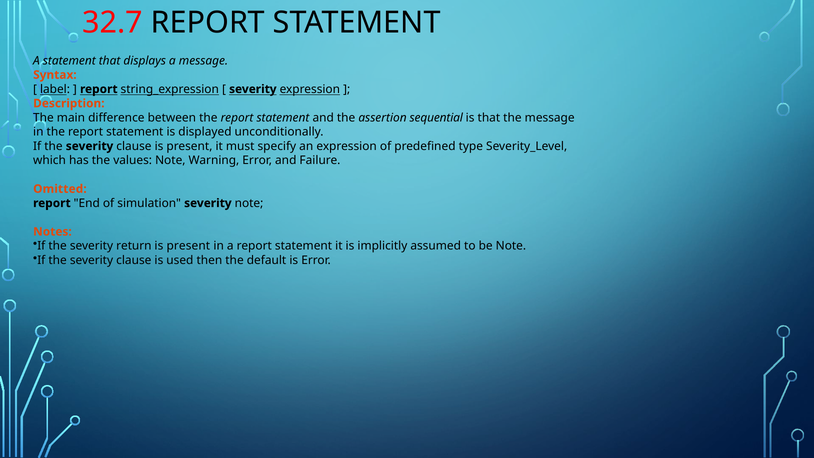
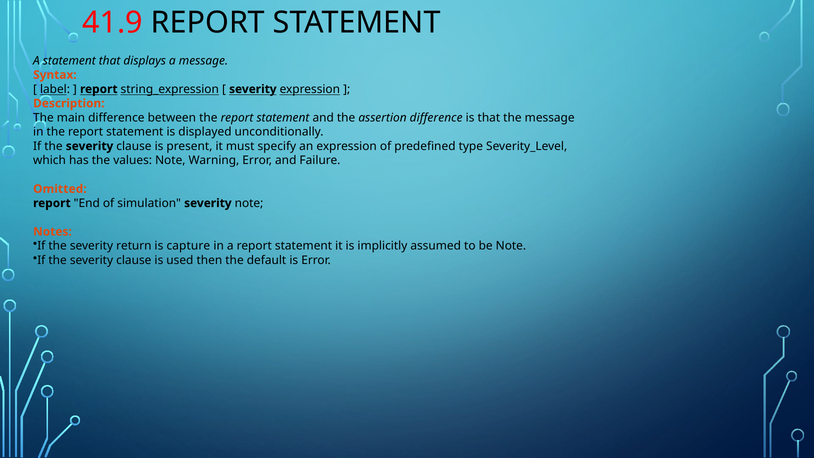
32.7: 32.7 -> 41.9 (113, 23)
assertion sequential: sequential -> difference (436, 118)
present: present -> capture (188, 246)
